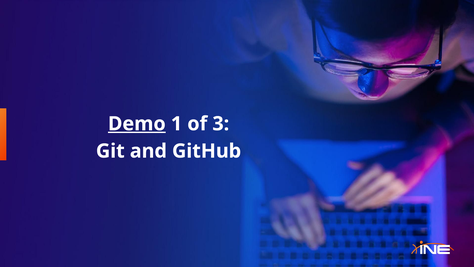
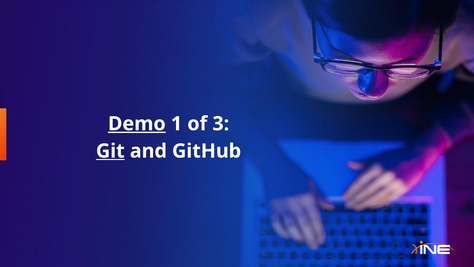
Git underline: none -> present (110, 151)
